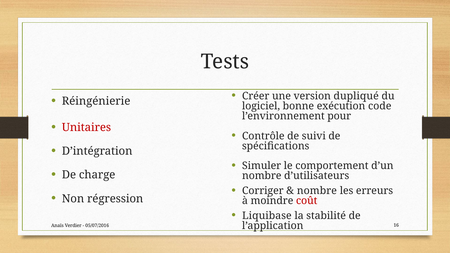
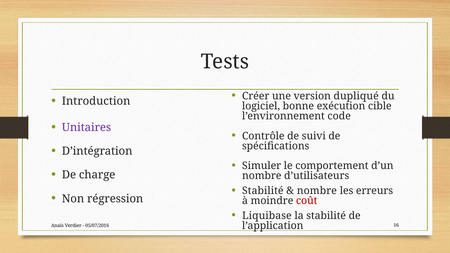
Réingénierie: Réingénierie -> Introduction (96, 101)
code: code -> cible (380, 106)
pour: pour -> code (339, 116)
Unitaires colour: red -> purple (86, 128)
Corriger: Corriger -> Stabilité (263, 191)
